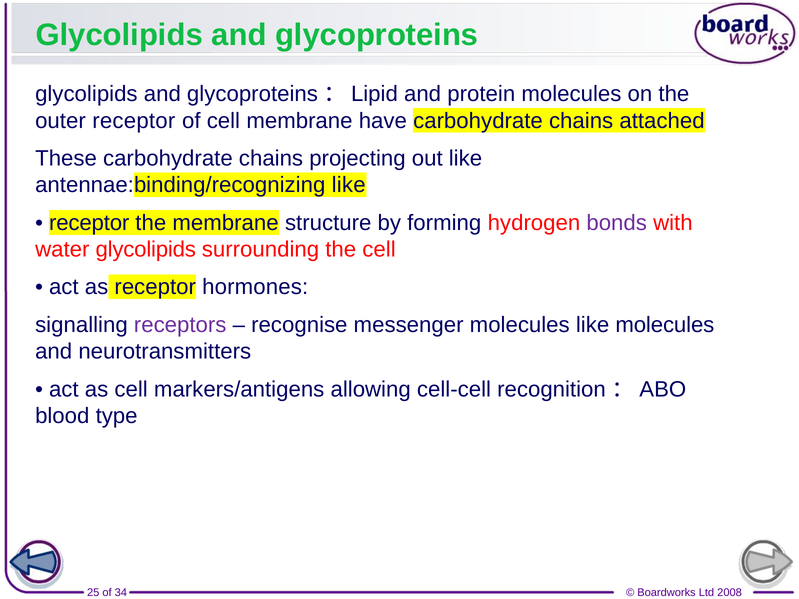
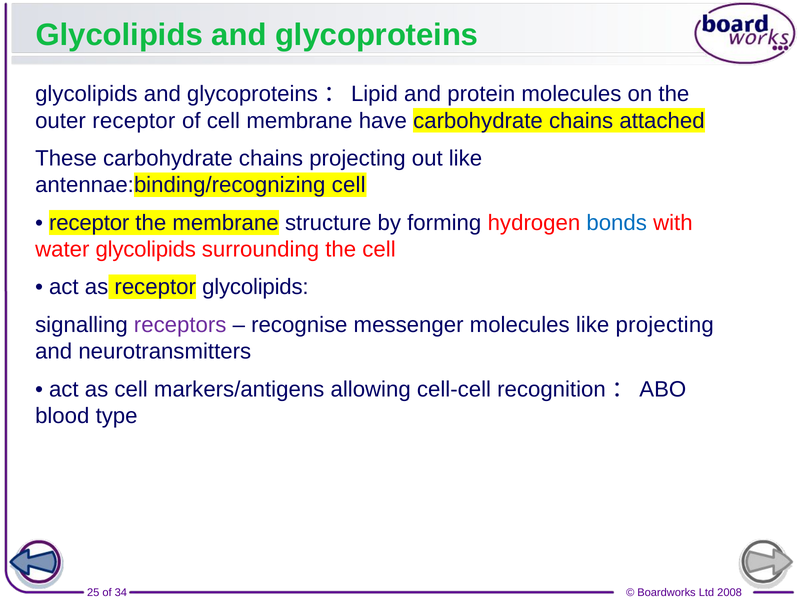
antennae:binding/recognizing like: like -> cell (349, 185)
bonds colour: purple -> blue (617, 223)
receptor hormones: hormones -> glycolipids (255, 287)
like molecules: molecules -> projecting (665, 325)
